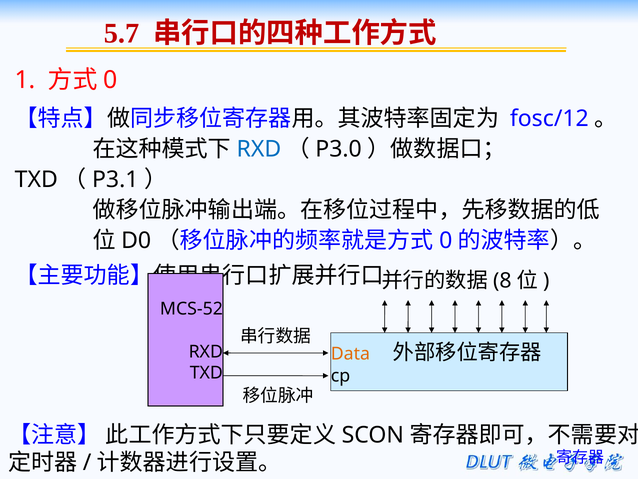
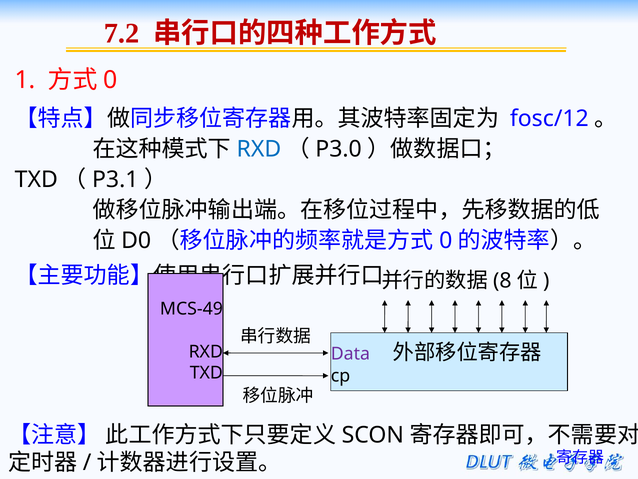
5.7: 5.7 -> 7.2 (122, 34)
MCS-52: MCS-52 -> MCS-49 (191, 309)
Data colour: orange -> purple (350, 353)
